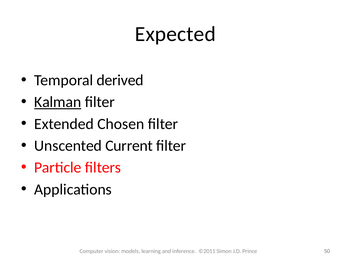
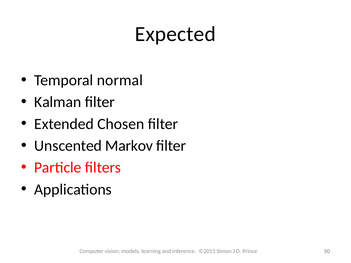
derived: derived -> normal (120, 80)
Kalman underline: present -> none (58, 102)
Current: Current -> Markov (129, 146)
